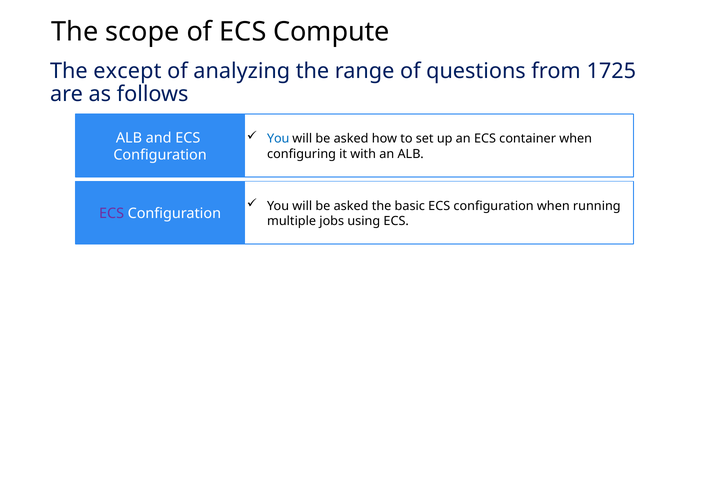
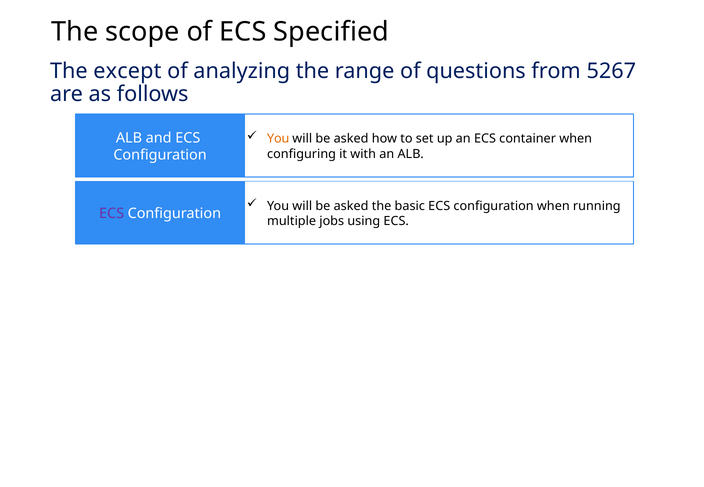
Compute: Compute -> Specified (331, 32)
1725: 1725 -> 5267 (611, 71)
You colour: blue -> orange (278, 139)
